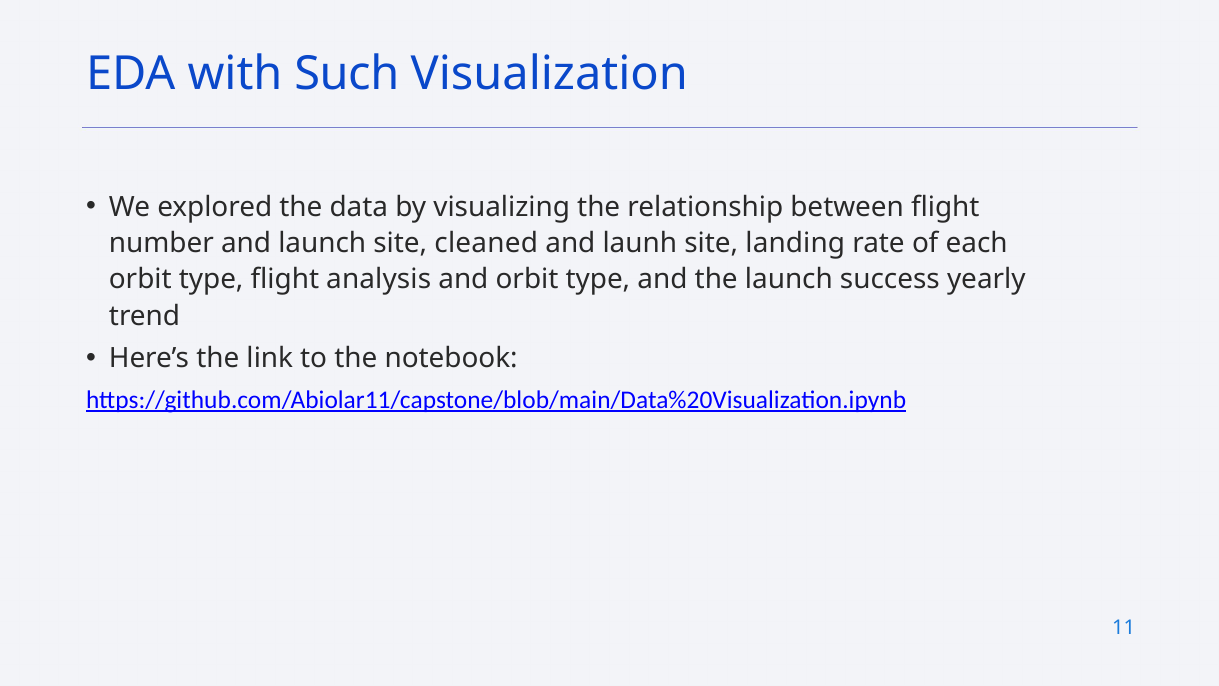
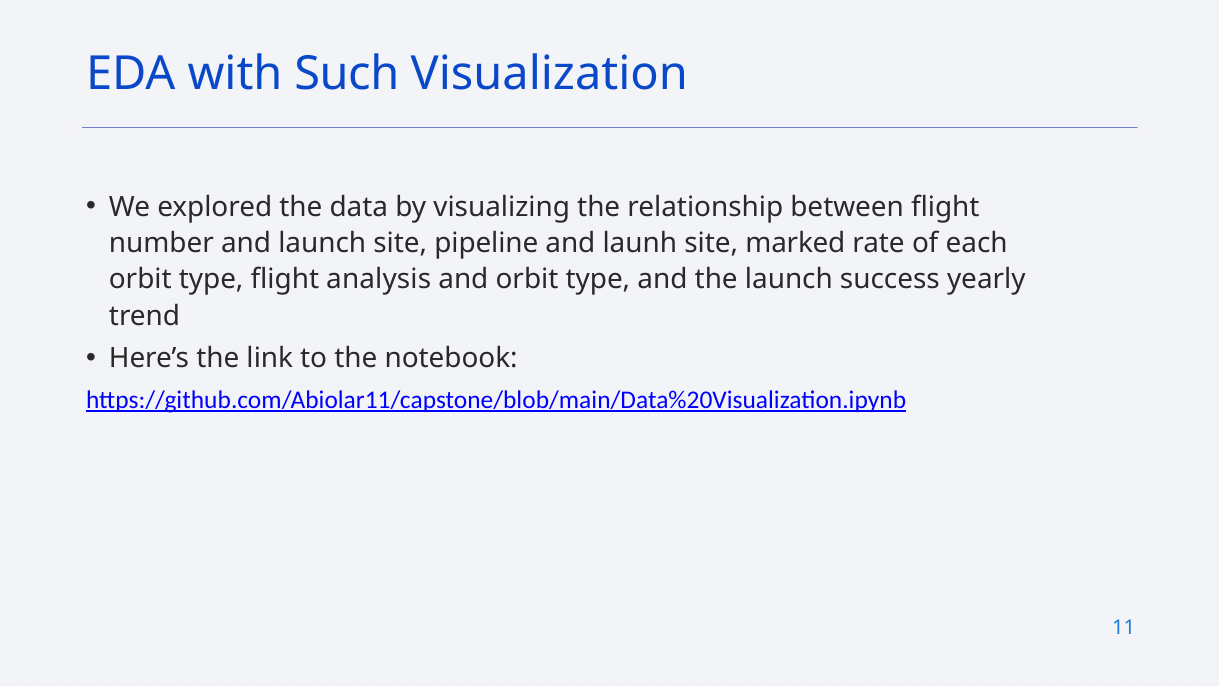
cleaned: cleaned -> pipeline (486, 243)
landing: landing -> marked (795, 243)
